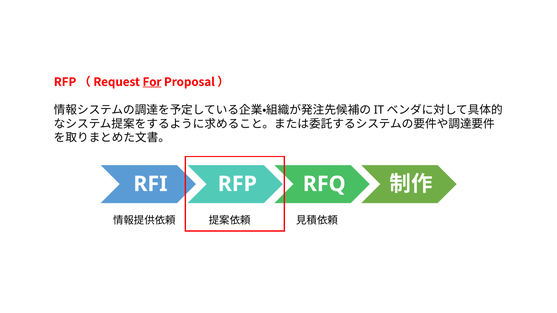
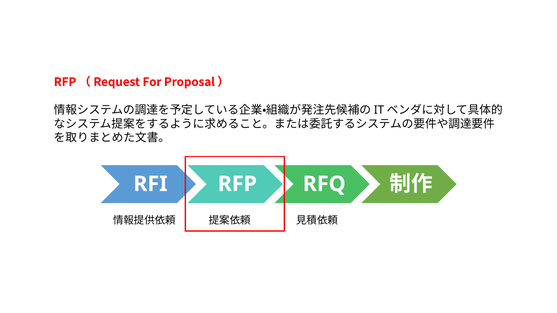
For underline: present -> none (152, 82)
